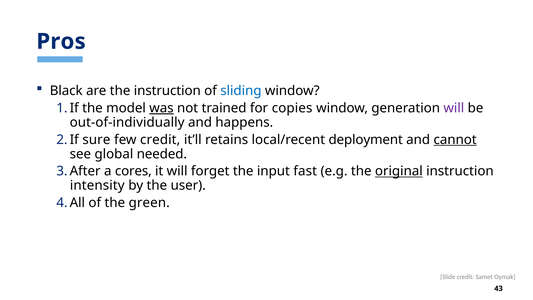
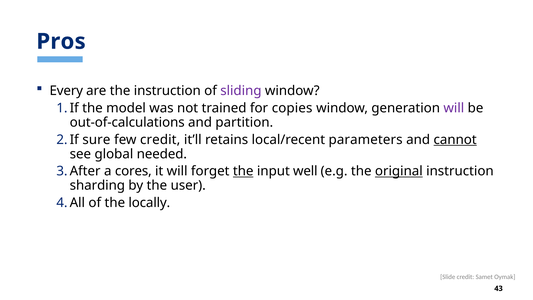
Black: Black -> Every (66, 91)
sliding colour: blue -> purple (241, 91)
was underline: present -> none (161, 108)
out-of-individually: out-of-individually -> out-of-calculations (127, 122)
happens: happens -> partition (244, 122)
deployment: deployment -> parameters (366, 140)
the underline: none -> present (243, 171)
fast: fast -> well (305, 171)
intensity: intensity -> sharding (97, 185)
green: green -> locally (149, 203)
